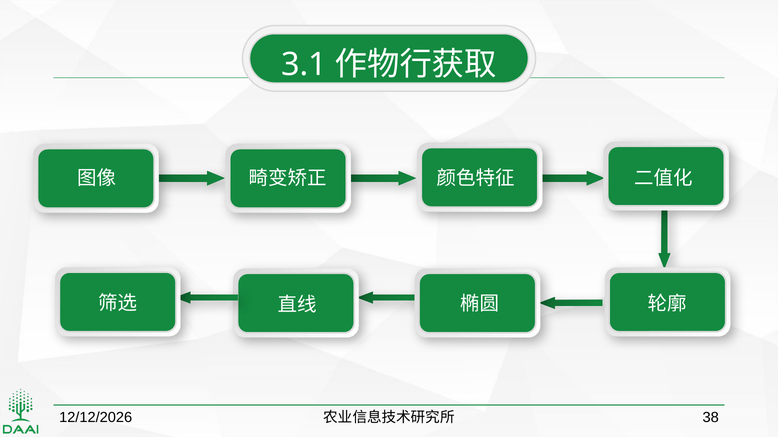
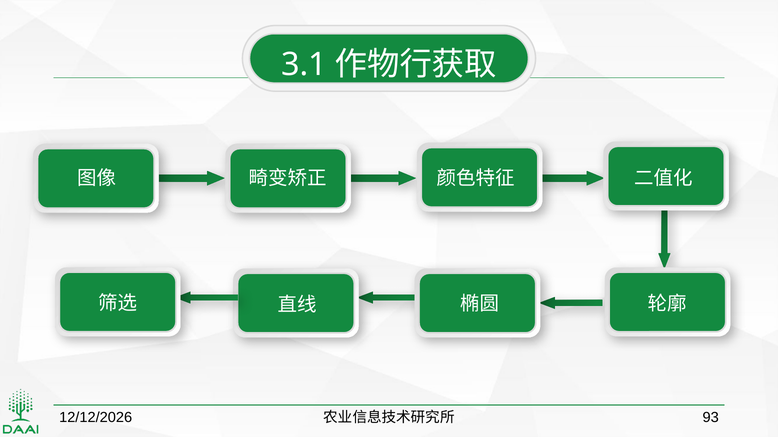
38: 38 -> 93 (711, 418)
